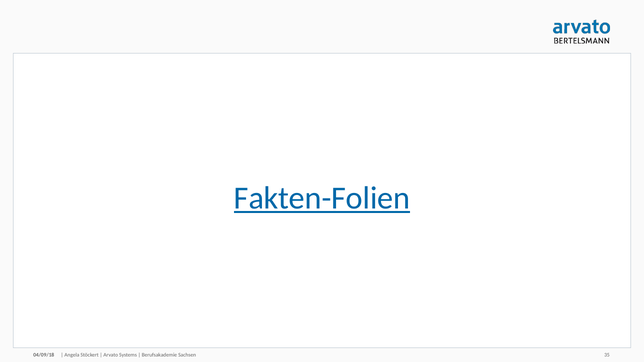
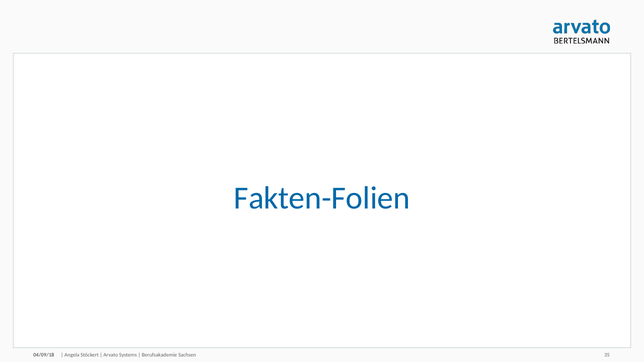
Fakten-Folien underline: present -> none (322, 198)
